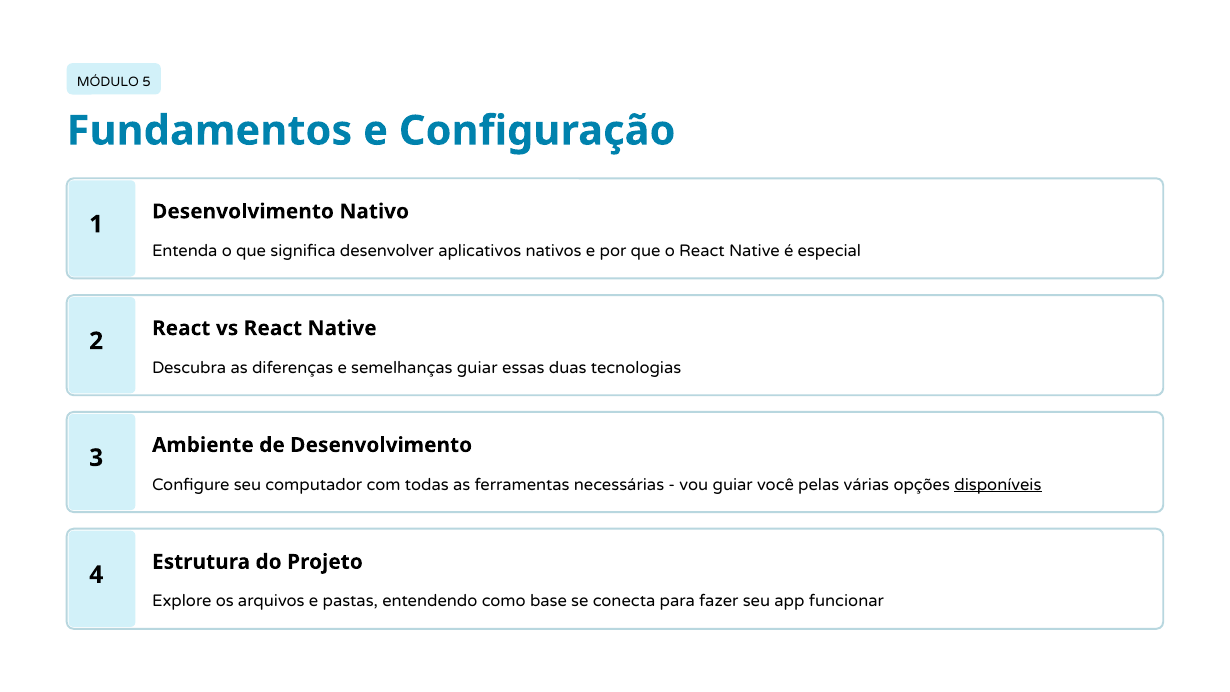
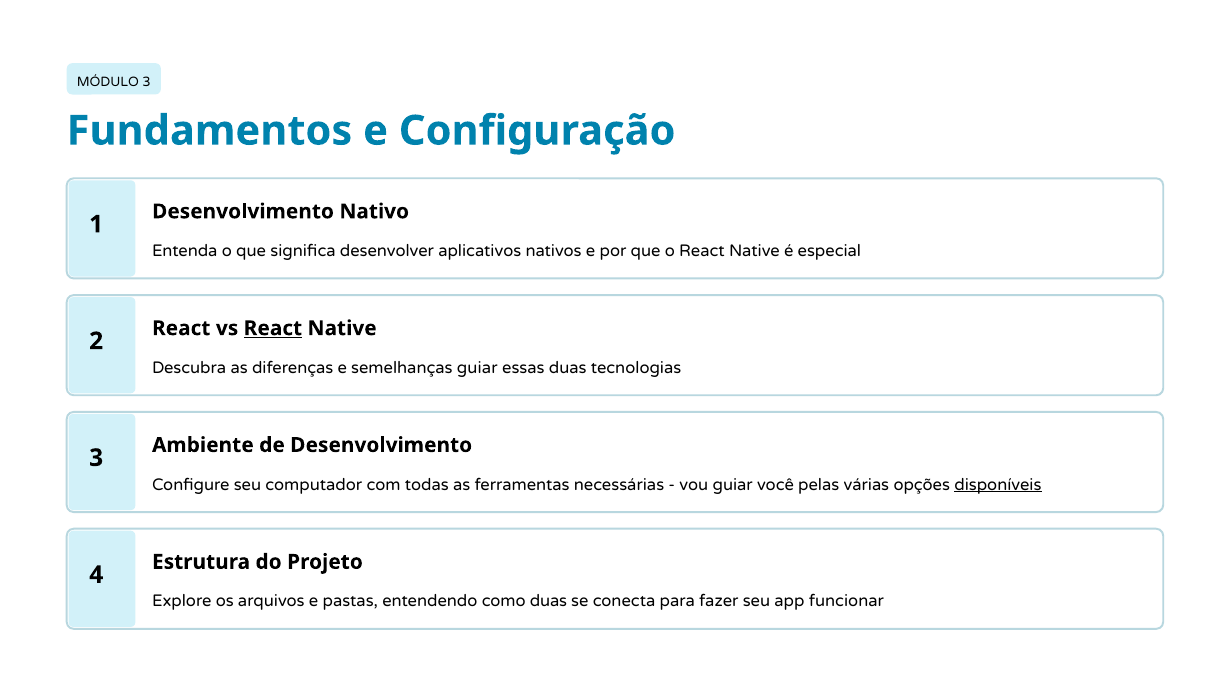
MÓDULO 5: 5 -> 3 (147, 82)
React underline: none -> present (273, 328)
como base: base -> duas (549, 601)
